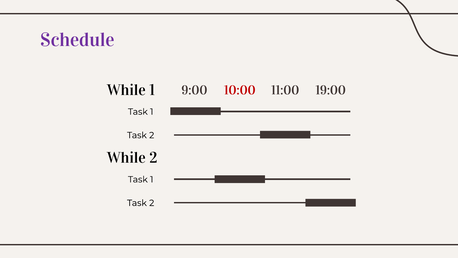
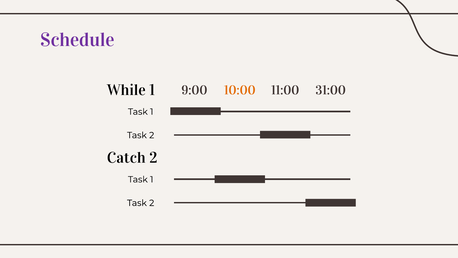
10:00 colour: red -> orange (240, 90)
19:00: 19:00 -> 31:00 (331, 90)
While: While -> Catch (126, 158)
